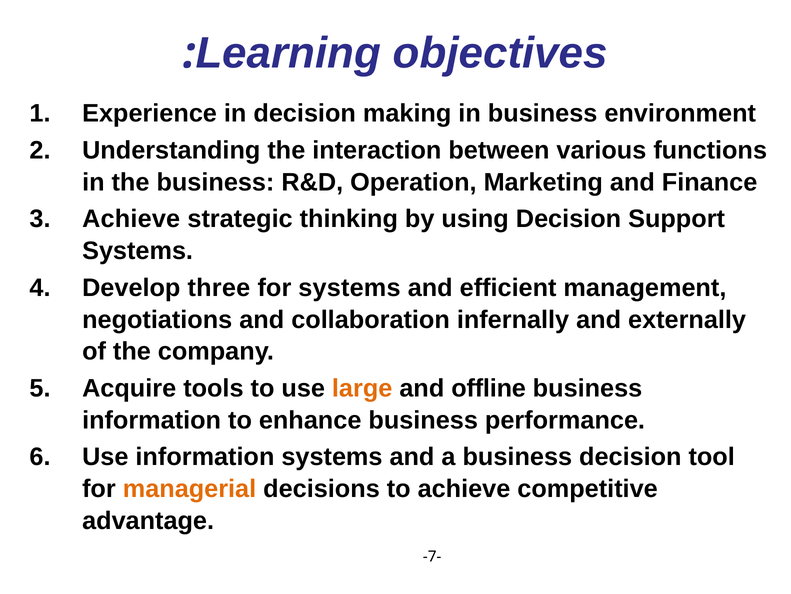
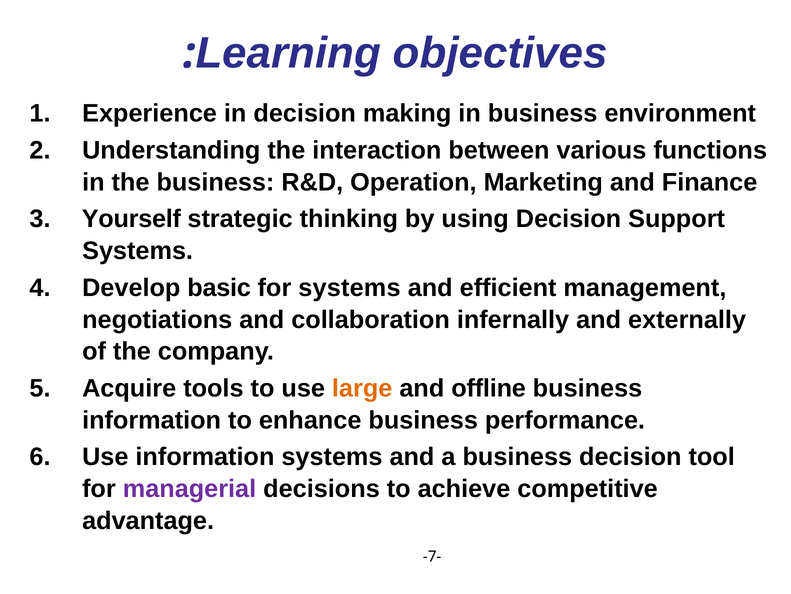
Achieve: Achieve -> Yourself (131, 219)
three: three -> basic (219, 287)
managerial colour: orange -> purple (190, 488)
